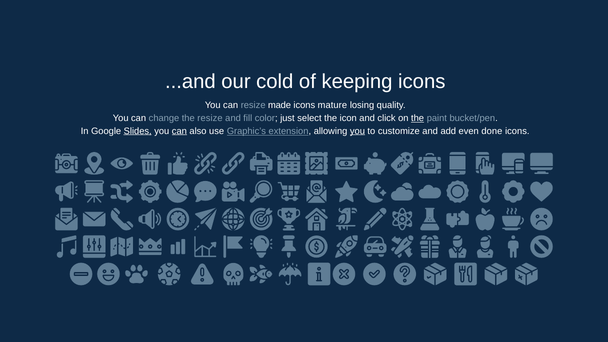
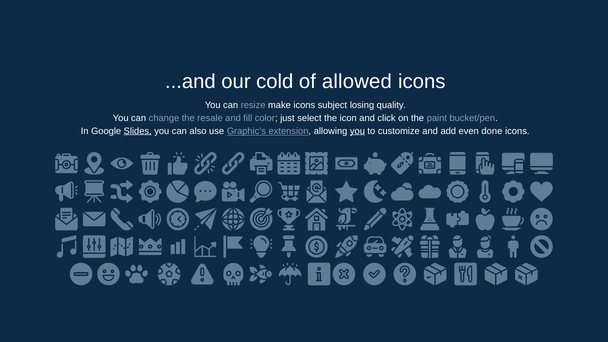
keeping: keeping -> allowed (357, 82)
made: made -> make (279, 105)
mature: mature -> subject (332, 105)
the resize: resize -> resale (210, 118)
the underline: present -> none (418, 118)
can underline: present -> none (179, 131)
